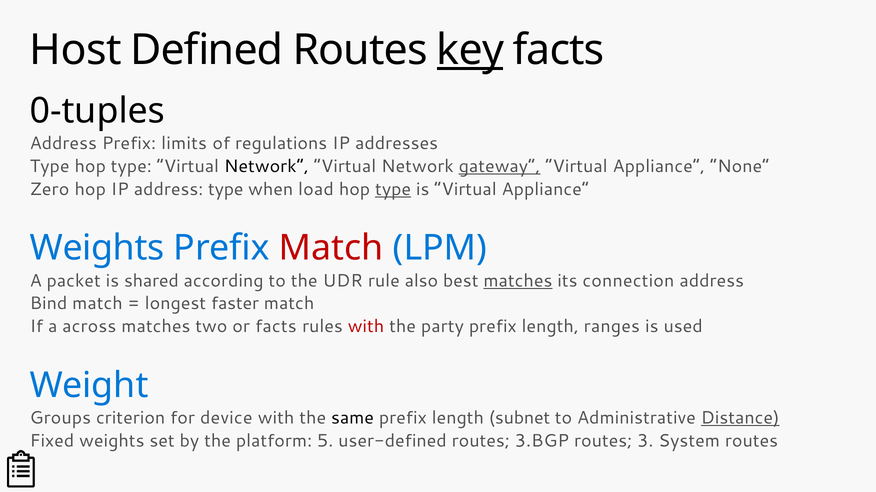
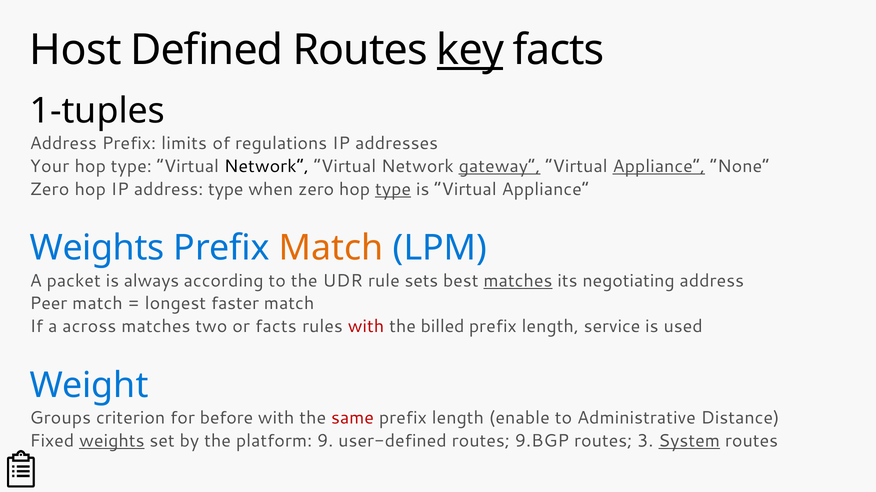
0-tuples: 0-tuples -> 1-tuples (97, 111)
Type: Type -> Your (50, 167)
Appliance underline: none -> present (659, 167)
when load: load -> zero (316, 189)
Match colour: red -> orange (331, 248)
shared: shared -> always (151, 281)
also: also -> sets (421, 281)
connection: connection -> negotiating (629, 281)
Bind: Bind -> Peer (49, 304)
party: party -> billed (443, 327)
ranges: ranges -> service (612, 327)
device: device -> before (226, 418)
same colour: black -> red (353, 418)
subnet: subnet -> enable (519, 418)
Distance underline: present -> none (740, 418)
weights underline: none -> present (112, 441)
5: 5 -> 9 (325, 441)
3.BGP: 3.BGP -> 9.BGP (542, 441)
System underline: none -> present (689, 441)
